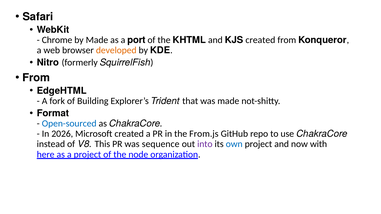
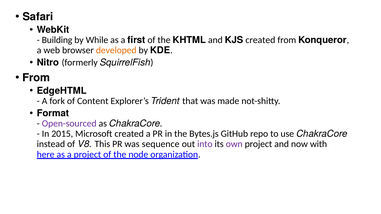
Chrome: Chrome -> Building (57, 40)
by Made: Made -> While (97, 40)
port: port -> first (136, 40)
Building: Building -> Content (93, 101)
Open-sourced colour: blue -> purple (69, 124)
2026: 2026 -> 2015 (62, 134)
From.js: From.js -> Bytes.js (204, 134)
own colour: blue -> purple (234, 144)
